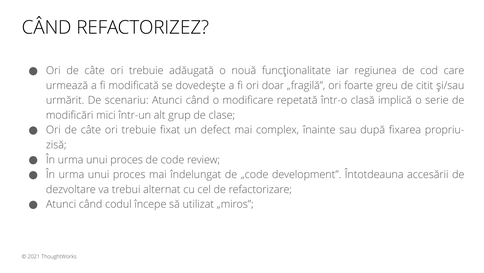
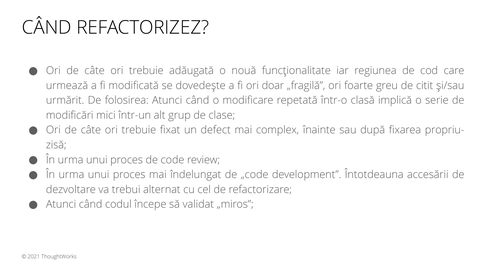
scenariu: scenariu -> folosirea (127, 100)
utilizat: utilizat -> validat (198, 204)
